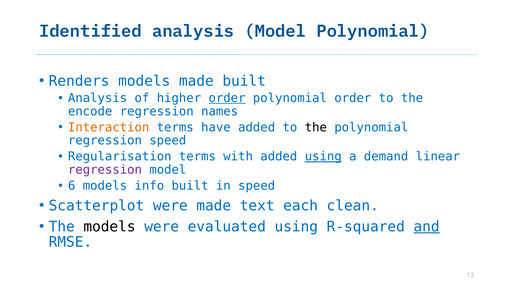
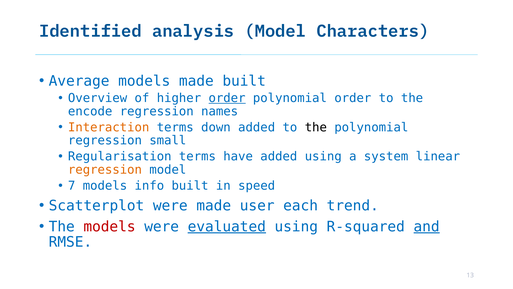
Model Polynomial: Polynomial -> Characters (373, 31)
Renders: Renders -> Average (79, 81)
Analysis: Analysis -> Overview (98, 98)
have: have -> down (216, 127)
regression speed: speed -> small (168, 140)
with: with -> have (238, 156)
using underline: present -> none (323, 156)
demand: demand -> system (386, 156)
regression colour: purple -> orange (105, 170)
6: 6 -> 7 (72, 186)
text: text -> user (257, 205)
clean: clean -> trend (353, 205)
models colour: black -> red (109, 226)
evaluated underline: none -> present (227, 226)
